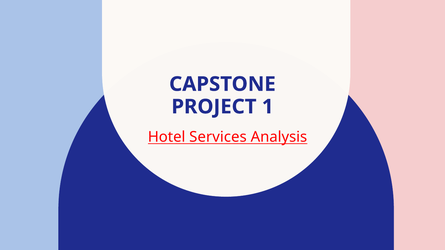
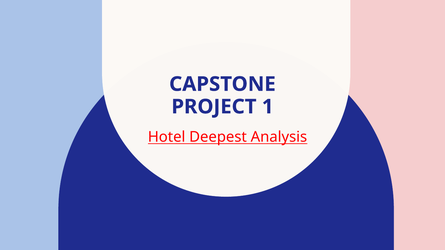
Services: Services -> Deepest (218, 137)
